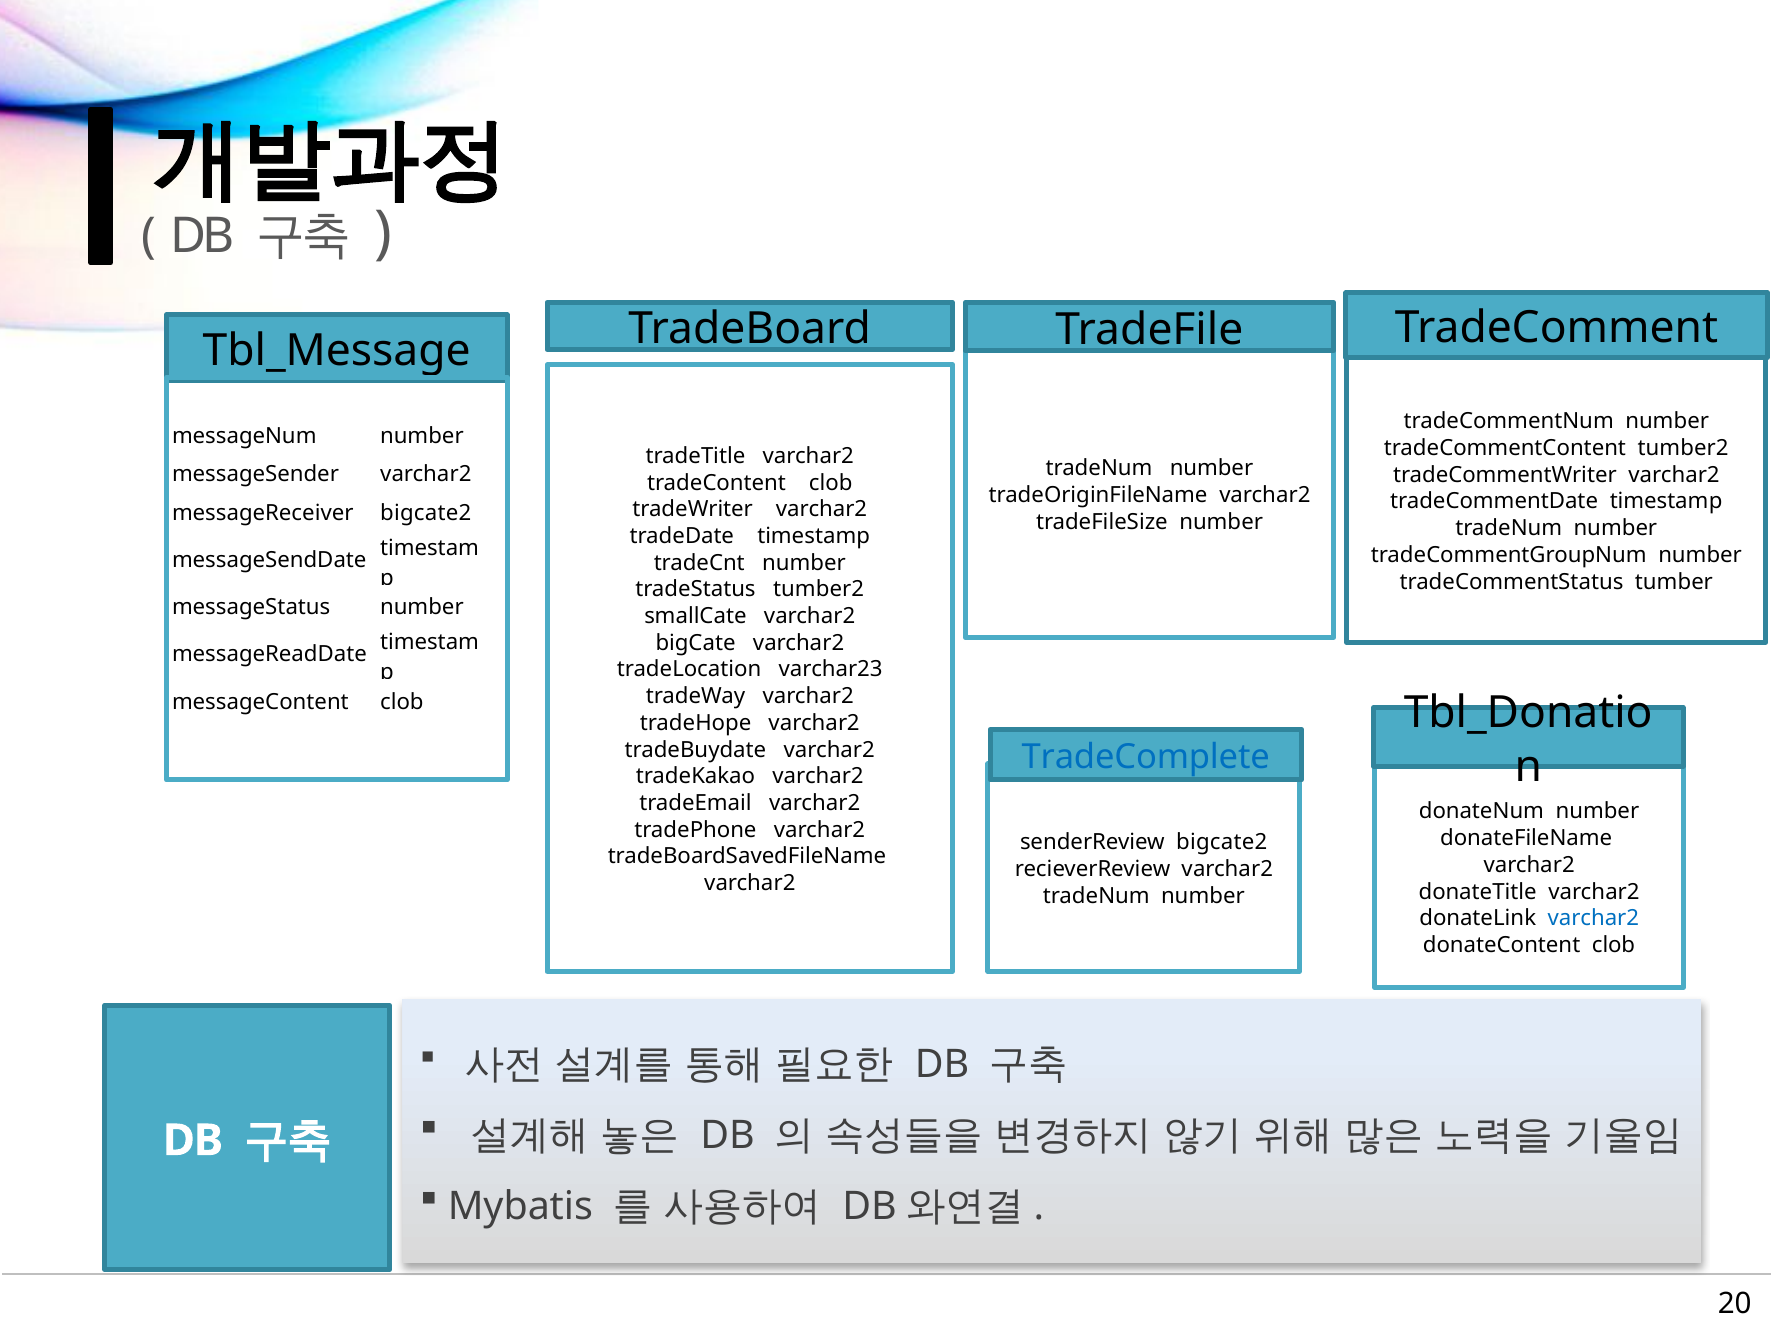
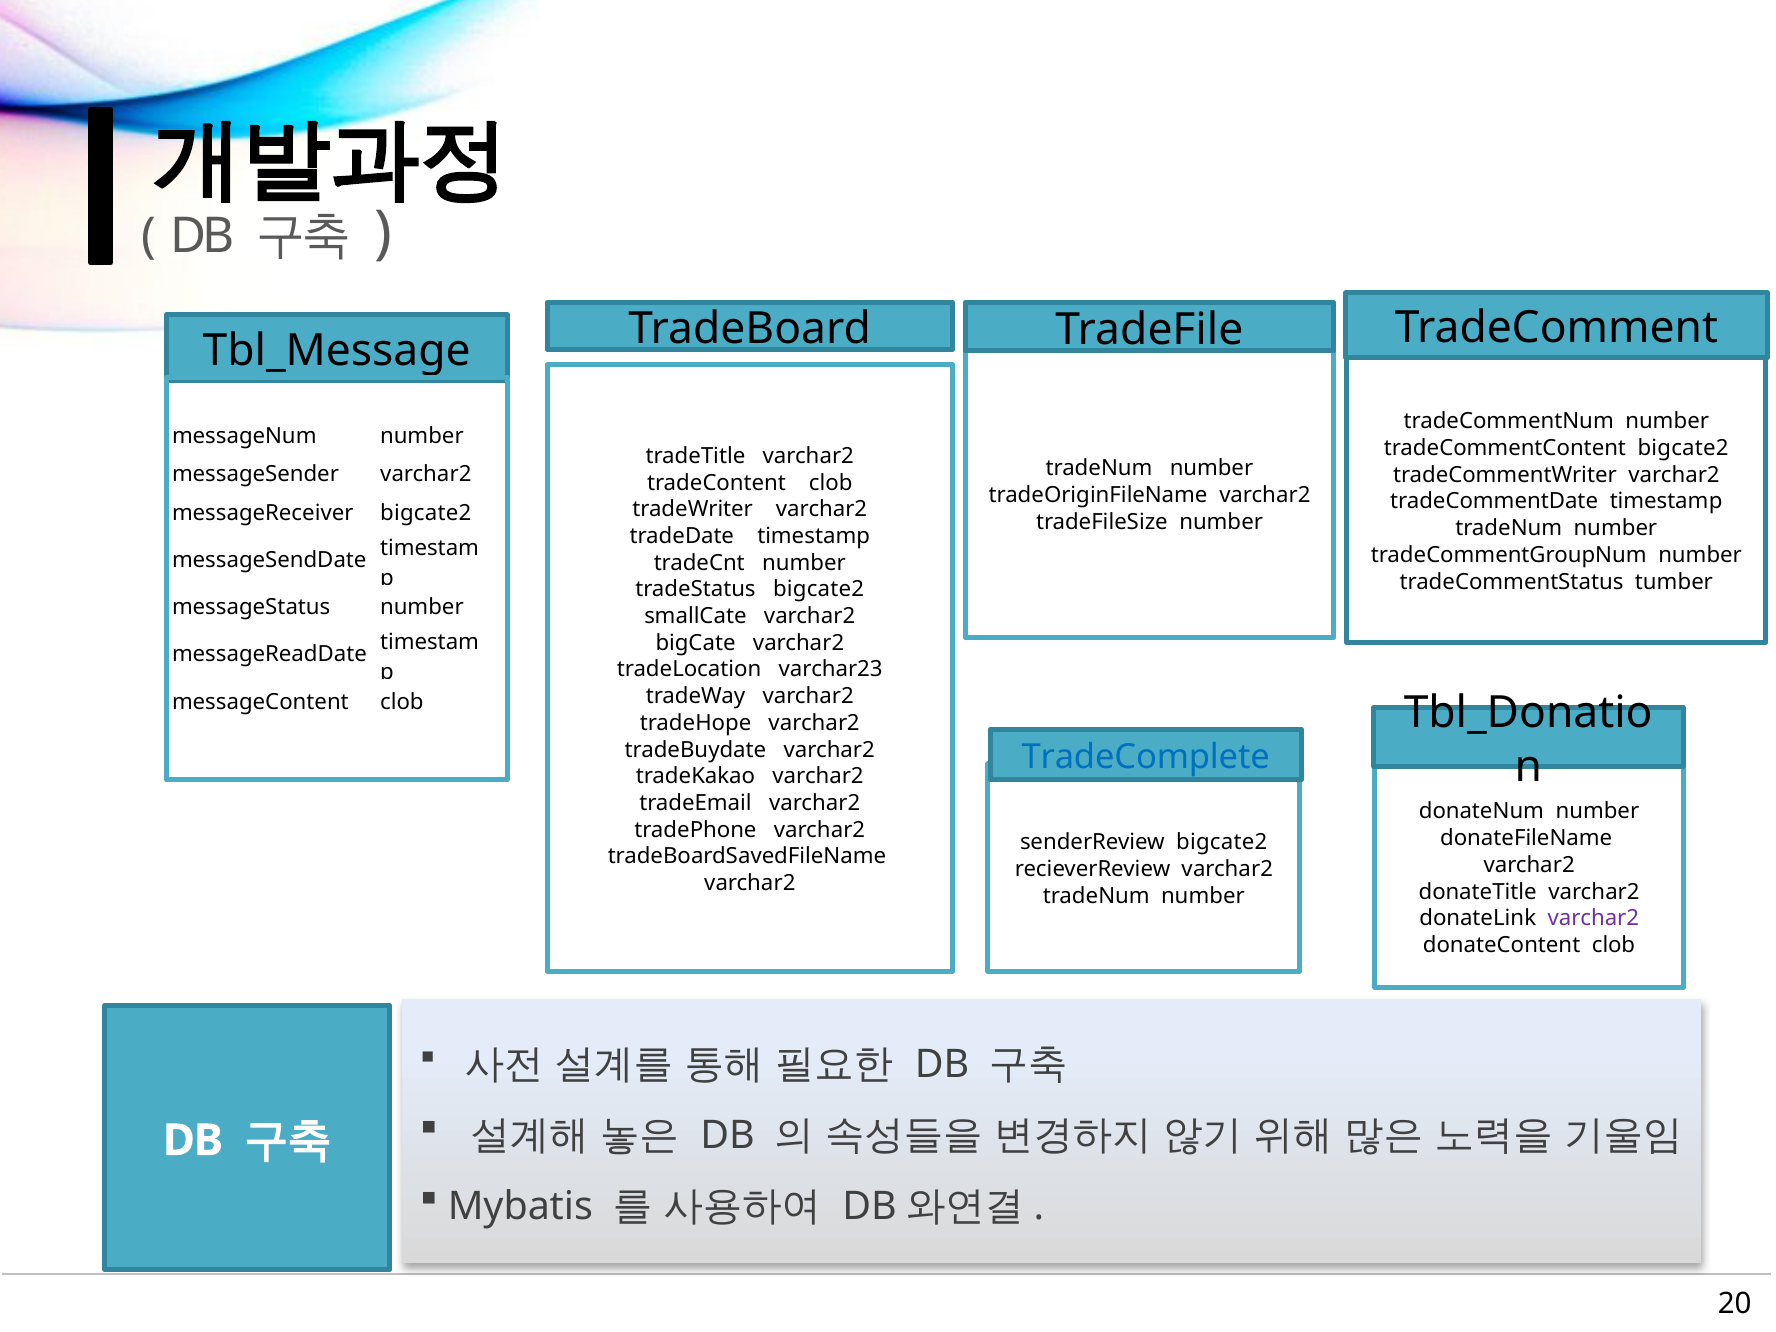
tradeCommentContent tumber2: tumber2 -> bigcate2 (1683, 448)
tradeStatus tumber2: tumber2 -> bigcate2 (819, 590)
varchar2 colour: blue -> purple (1593, 918)
